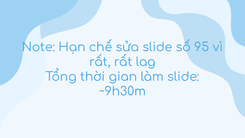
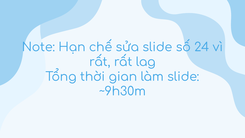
95: 95 -> 24 (202, 47)
